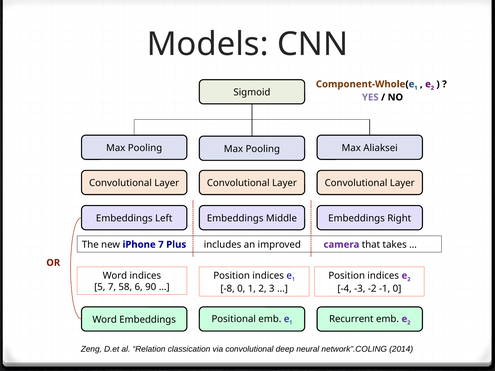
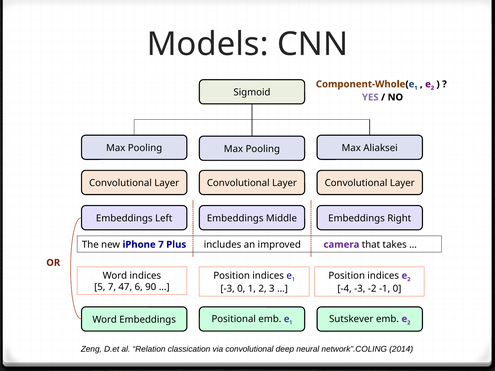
58: 58 -> 47 (125, 287)
-8: -8 -> -3 (228, 289)
Recurrent: Recurrent -> Sutskever (351, 319)
